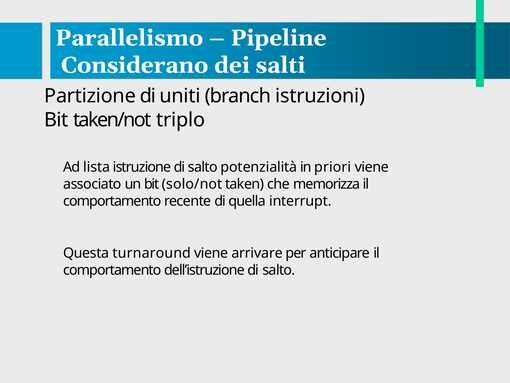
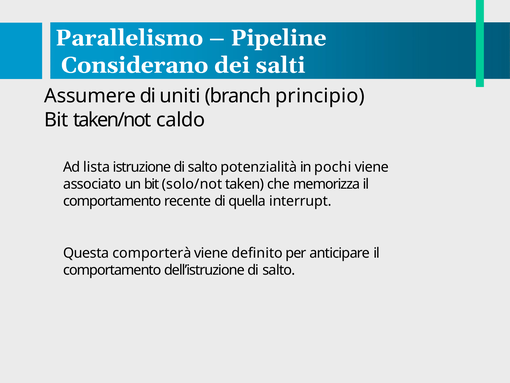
Partizione: Partizione -> Assumere (90, 96)
istruzioni: istruzioni -> principio (320, 96)
triplo: triplo -> caldo (181, 120)
priori: priori -> pochi (333, 167)
turnaround: turnaround -> comporterà (152, 253)
arrivare: arrivare -> definito (257, 253)
